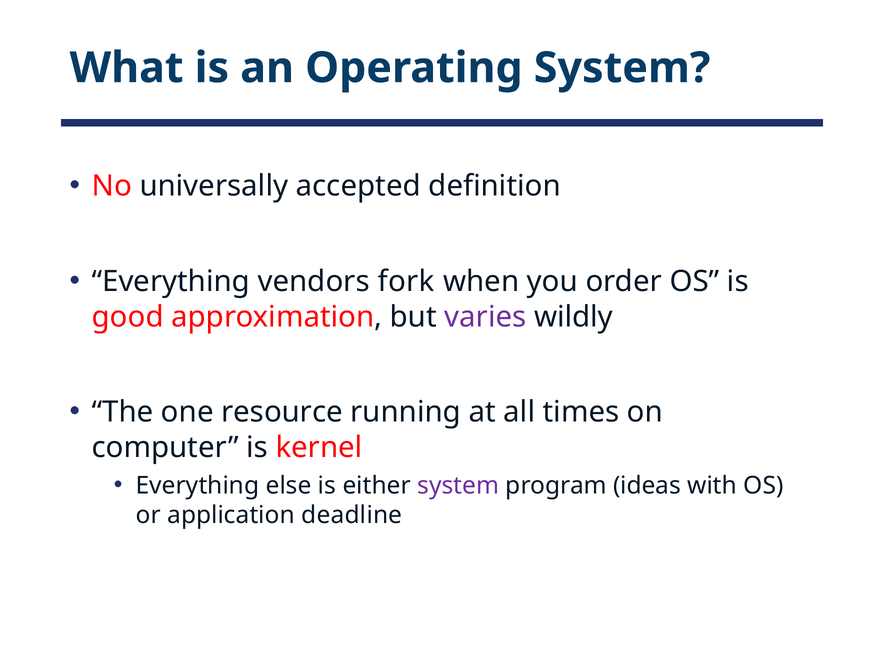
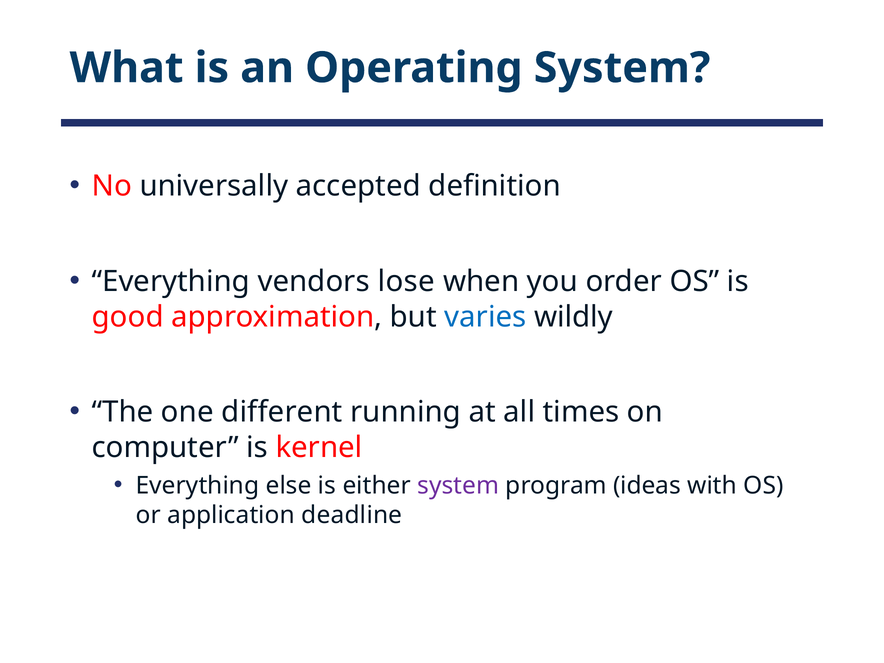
fork: fork -> lose (406, 282)
varies colour: purple -> blue (485, 317)
resource: resource -> different (282, 412)
